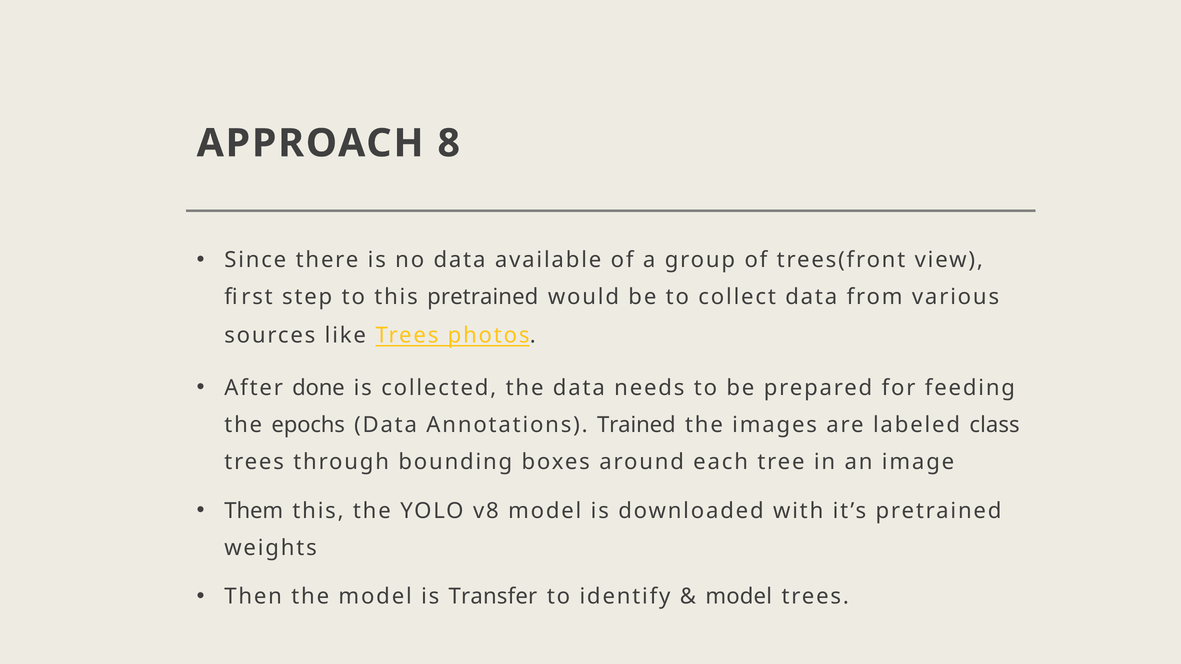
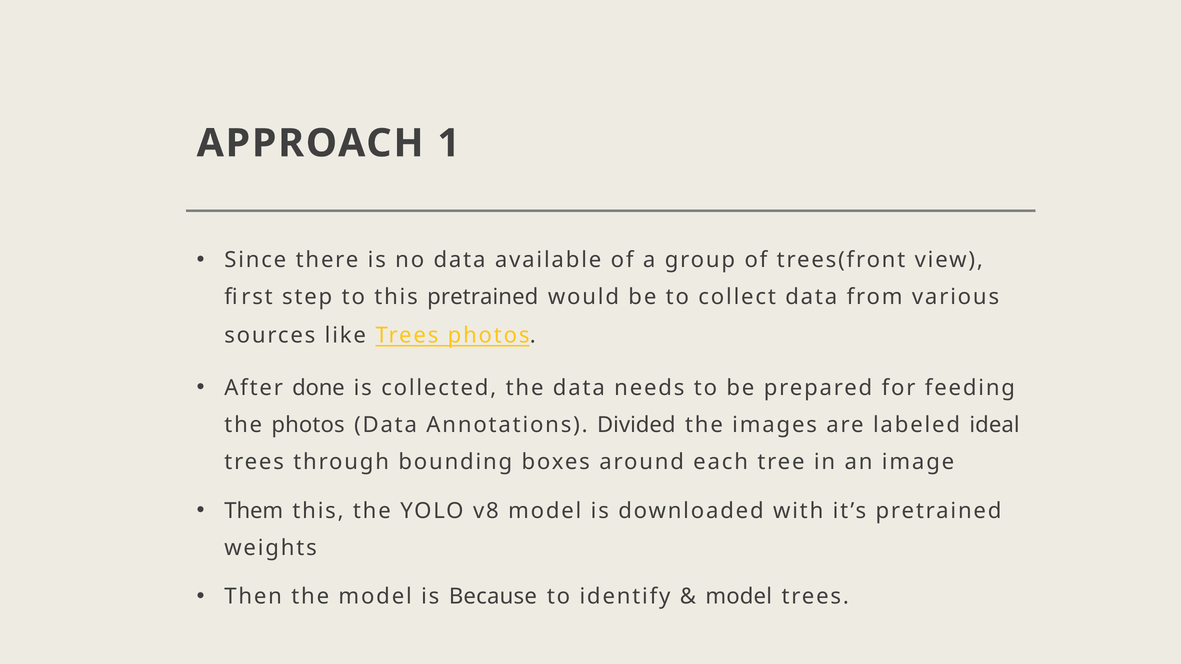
8: 8 -> 1 (449, 143)
the epochs: epochs -> photos (308, 425)
Trained: Trained -> Divided (636, 425)
class: class -> ideal (995, 425)
Transfer: Transfer -> Because (493, 597)
